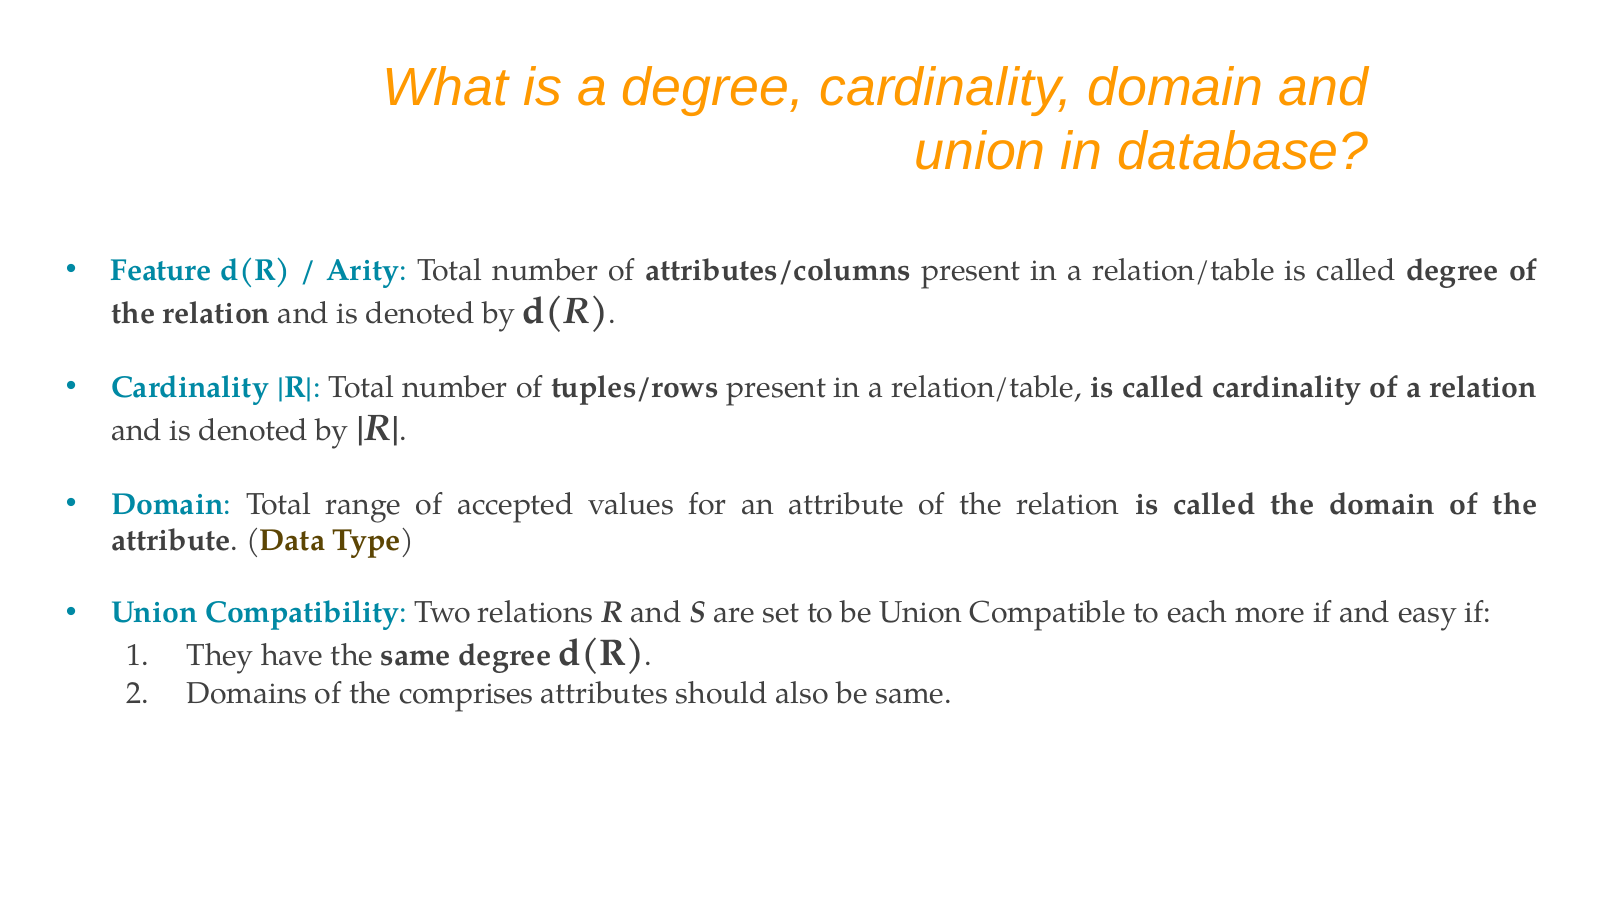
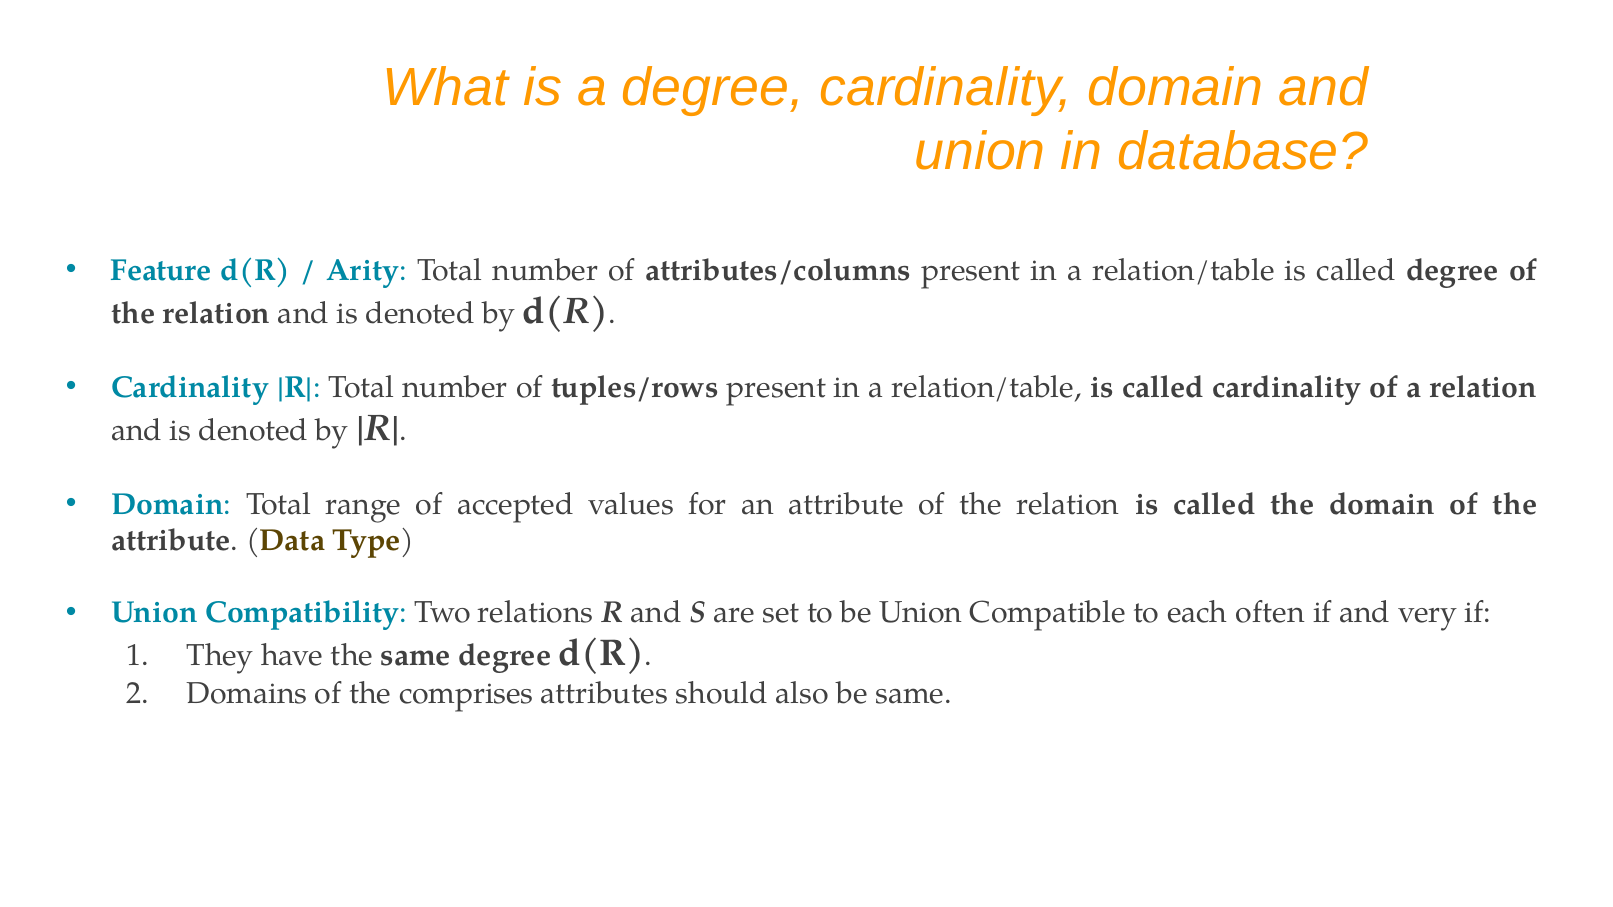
more: more -> often (1270, 613)
easy: easy -> very (1428, 613)
